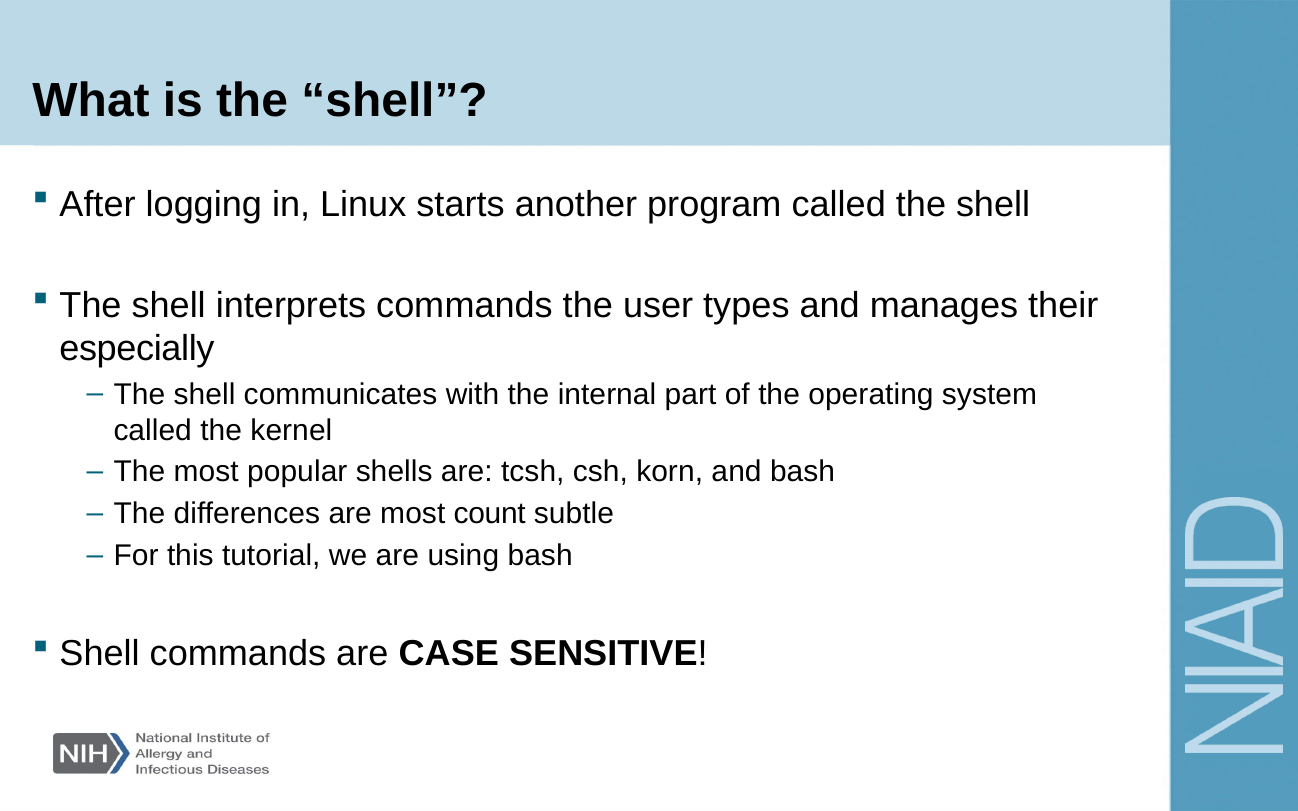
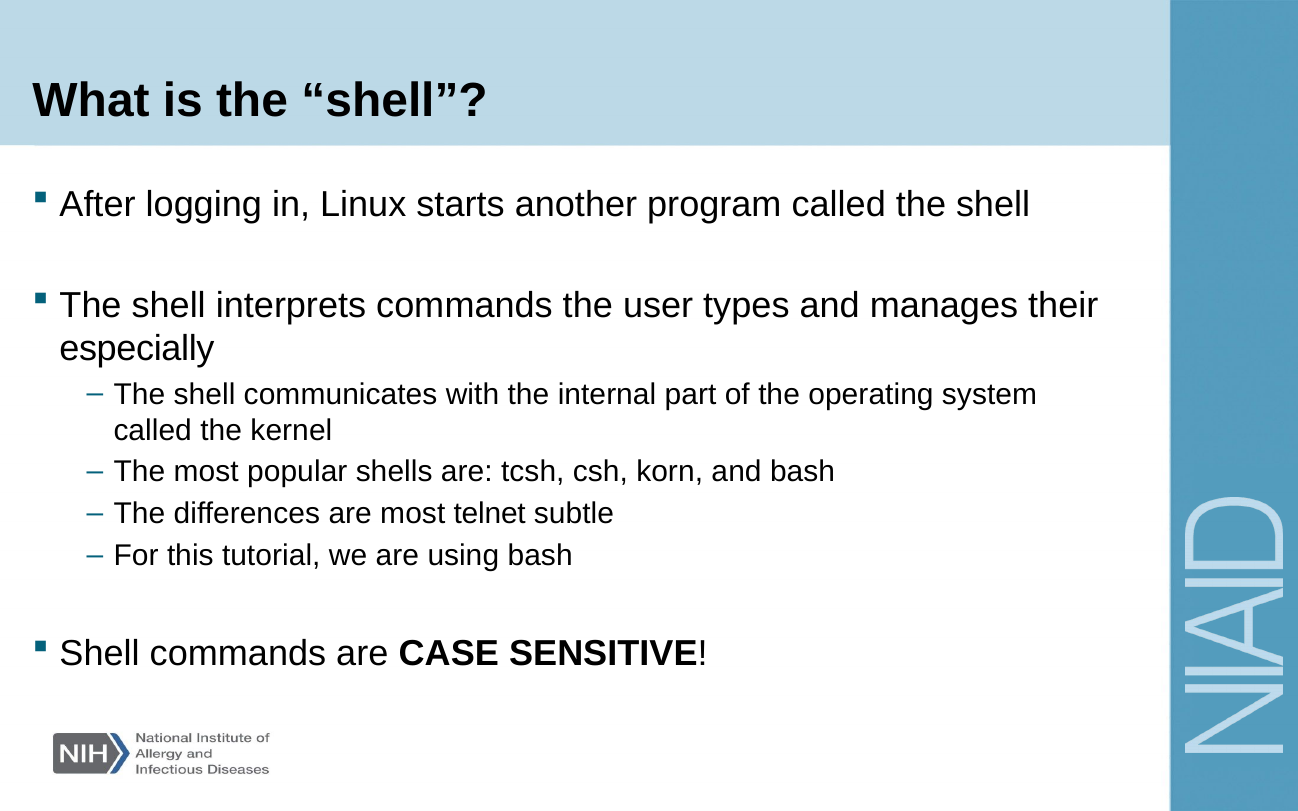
count: count -> telnet (490, 514)
